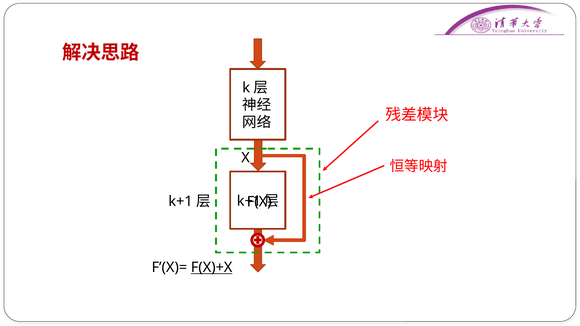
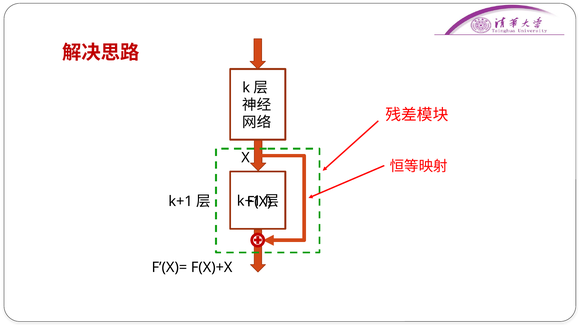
F(X)+X underline: present -> none (212, 268)
